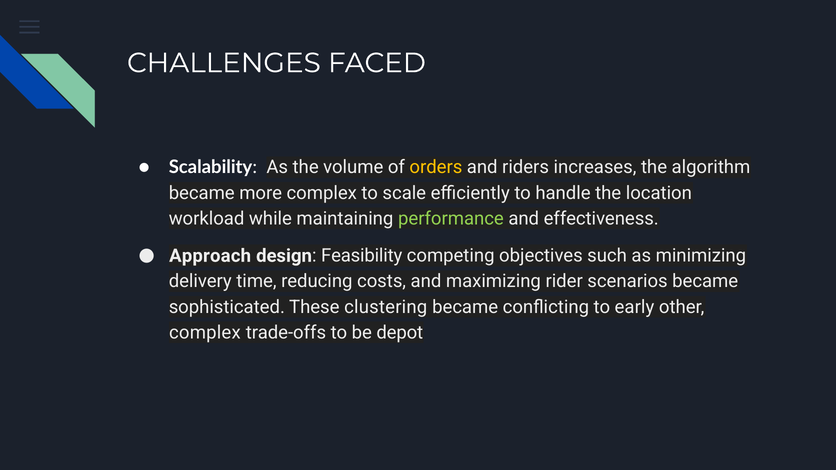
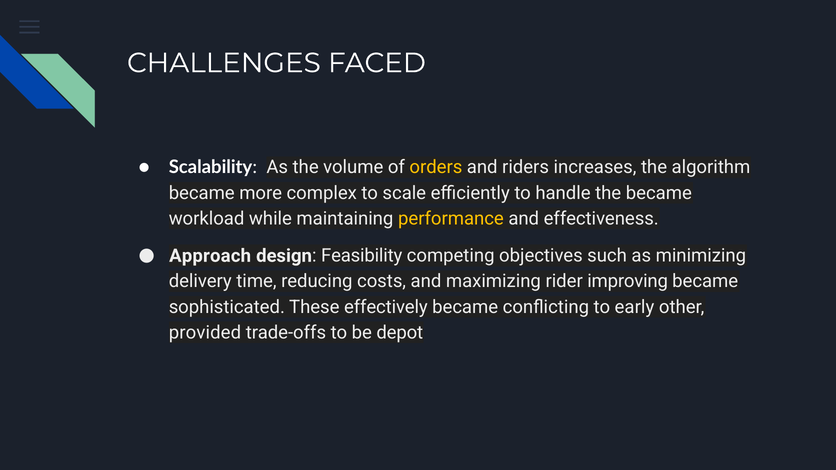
the location: location -> became (659, 193)
performance colour: light green -> yellow (451, 219)
scenarios: scenarios -> improving (628, 281)
clustering: clustering -> effectively (386, 307)
complex: complex -> provided (205, 333)
